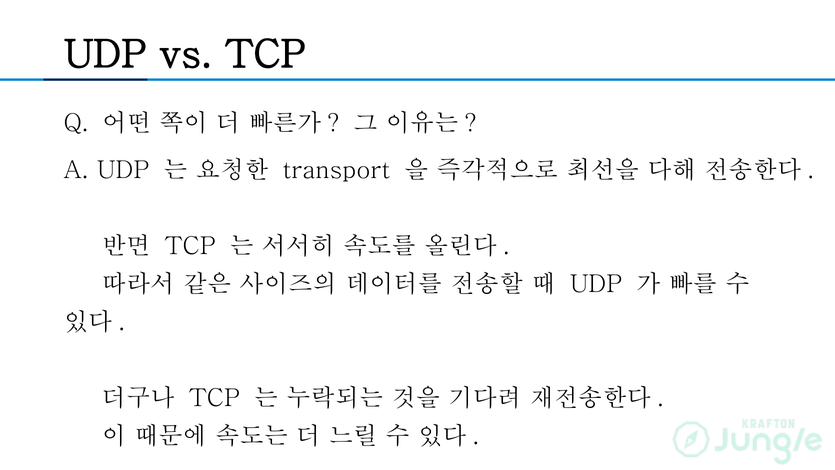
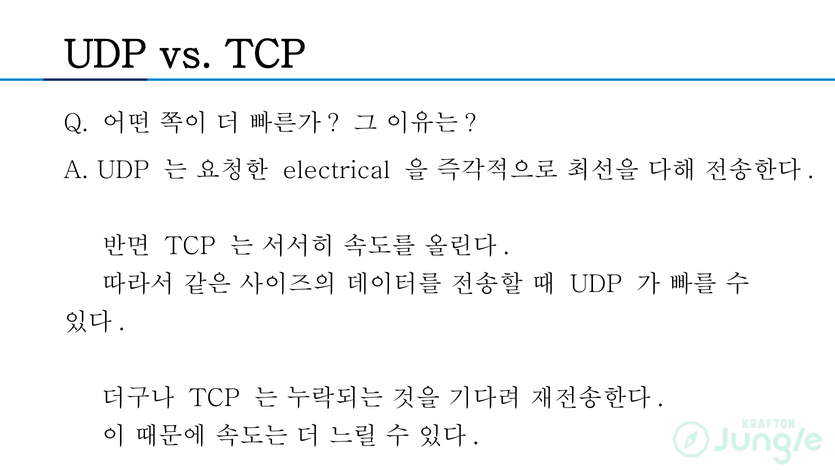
transport: transport -> electrical (337, 170)
